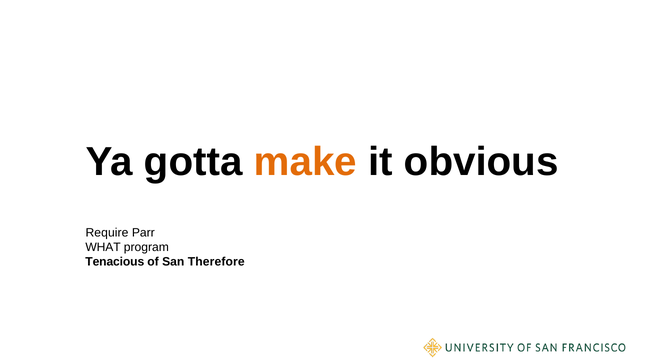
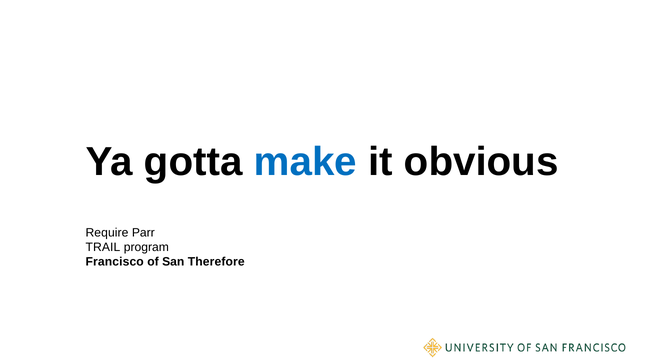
make colour: orange -> blue (305, 161)
WHAT: WHAT -> TRAIL (103, 247)
Tenacious: Tenacious -> Francisco (115, 261)
